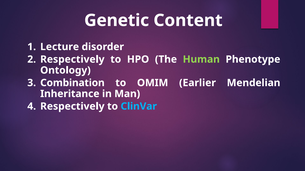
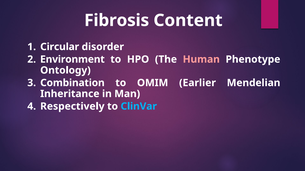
Genetic: Genetic -> Fibrosis (117, 20)
Lecture: Lecture -> Circular (60, 47)
Respectively: Respectively -> Environment (72, 60)
Human colour: light green -> pink (201, 60)
